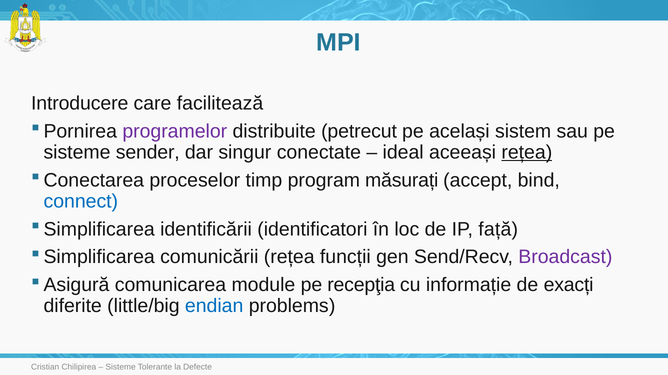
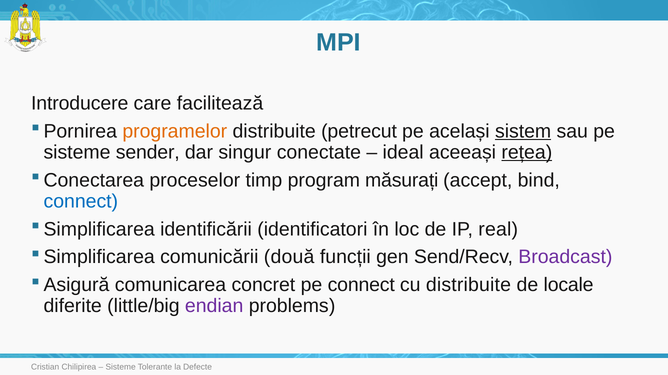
programelor colour: purple -> orange (175, 131)
sistem underline: none -> present (523, 131)
față: față -> real (498, 230)
comunicării rețea: rețea -> două (289, 258)
module: module -> concret (263, 286)
pe recepţia: recepţia -> connect (361, 286)
cu informație: informație -> distribuite (468, 286)
exacți: exacți -> locale (569, 286)
endian colour: blue -> purple (214, 307)
